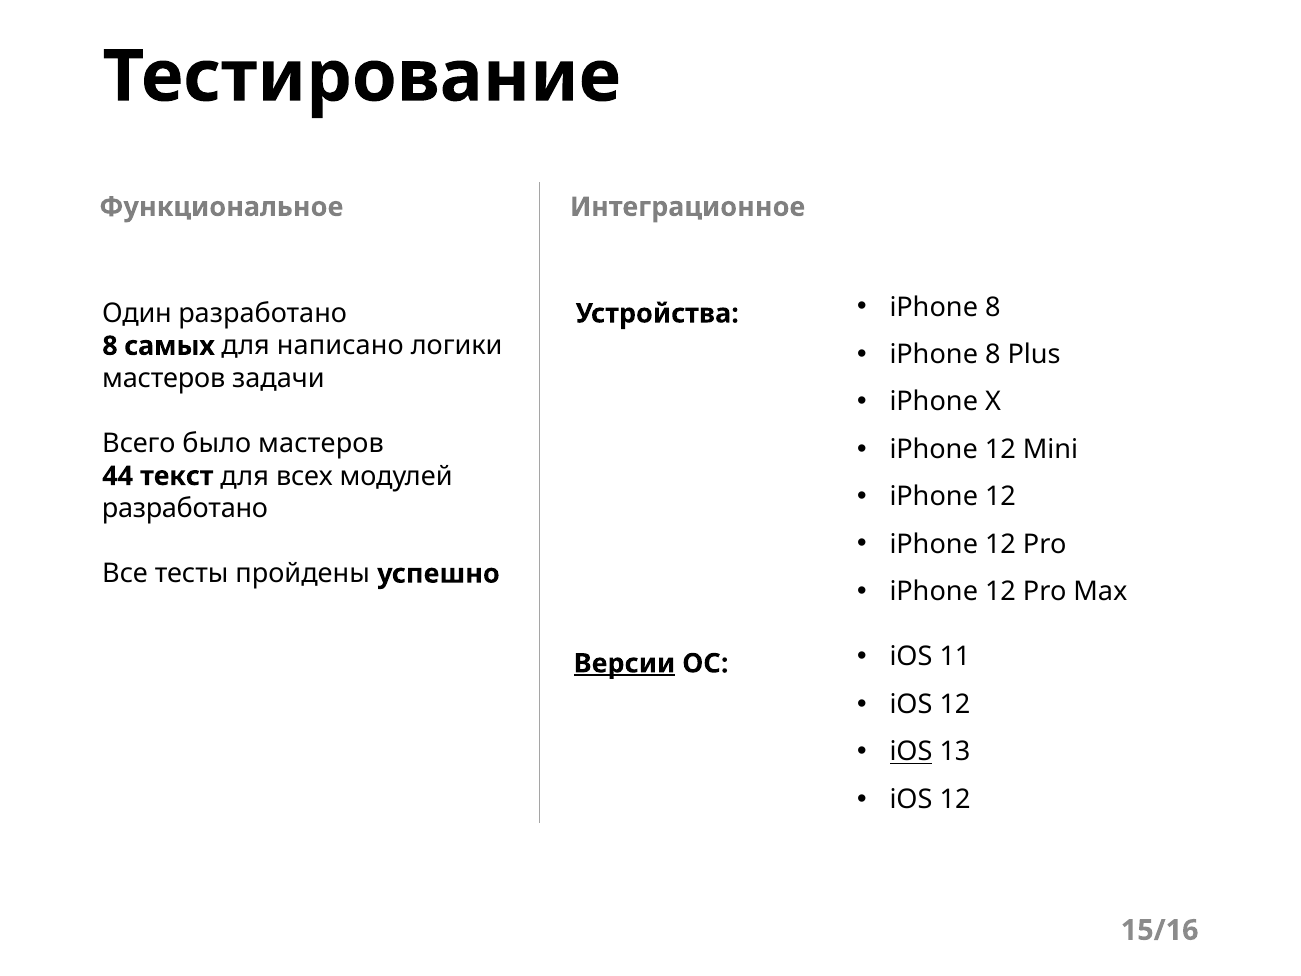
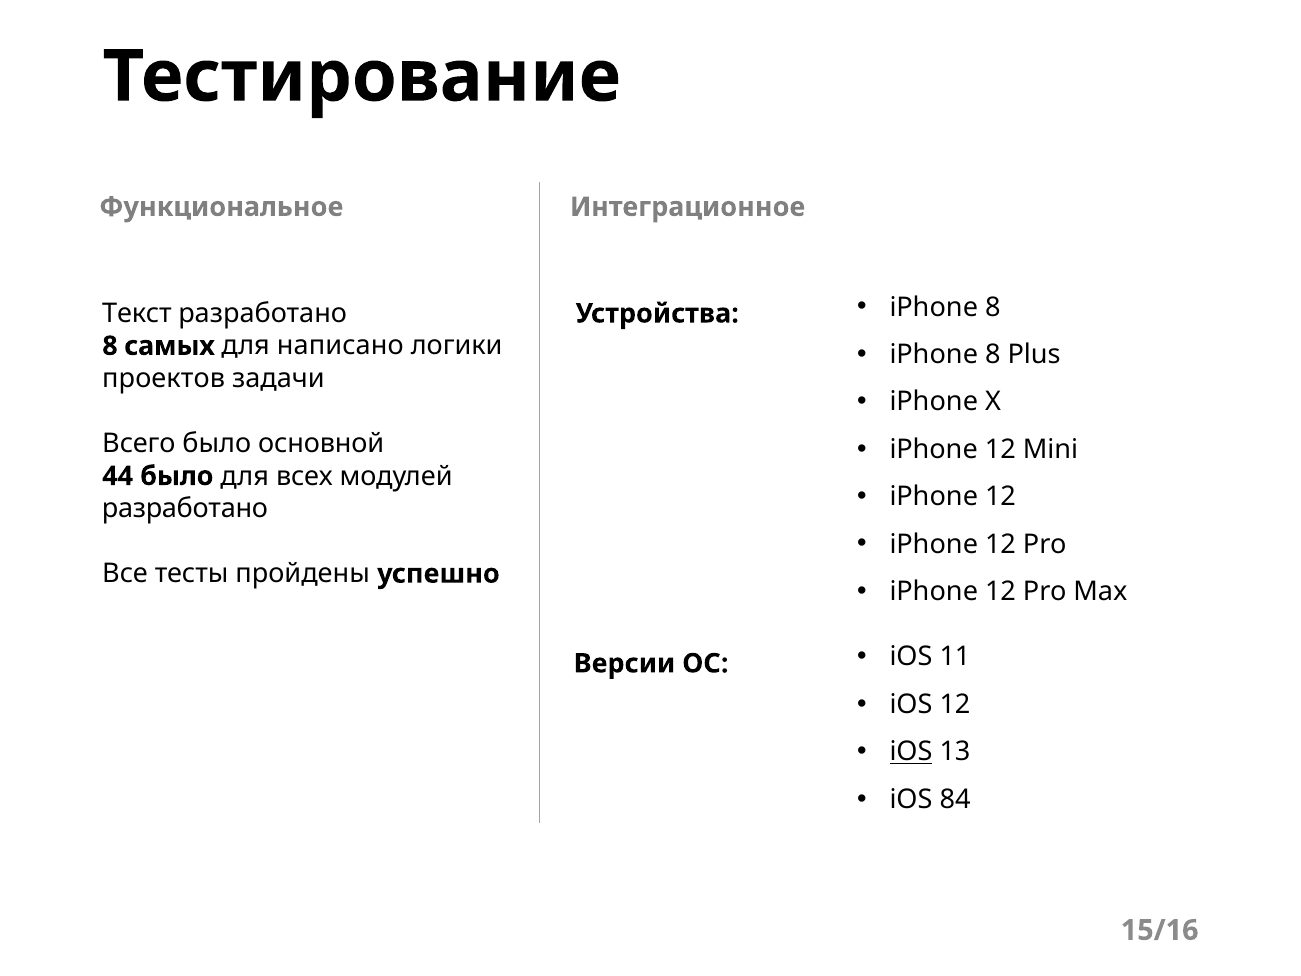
Один: Один -> Текст (137, 313)
мастеров: мастеров -> проектов (164, 378)
было мастеров: мастеров -> основной (321, 443)
44 текст: текст -> было (177, 476)
Версии underline: present -> none (624, 663)
12: 12 -> 84 (955, 799)
